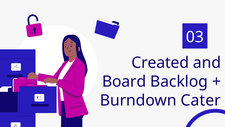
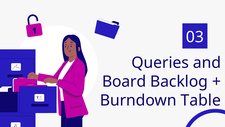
Created: Created -> Queries (160, 63)
Cater: Cater -> Table (201, 100)
